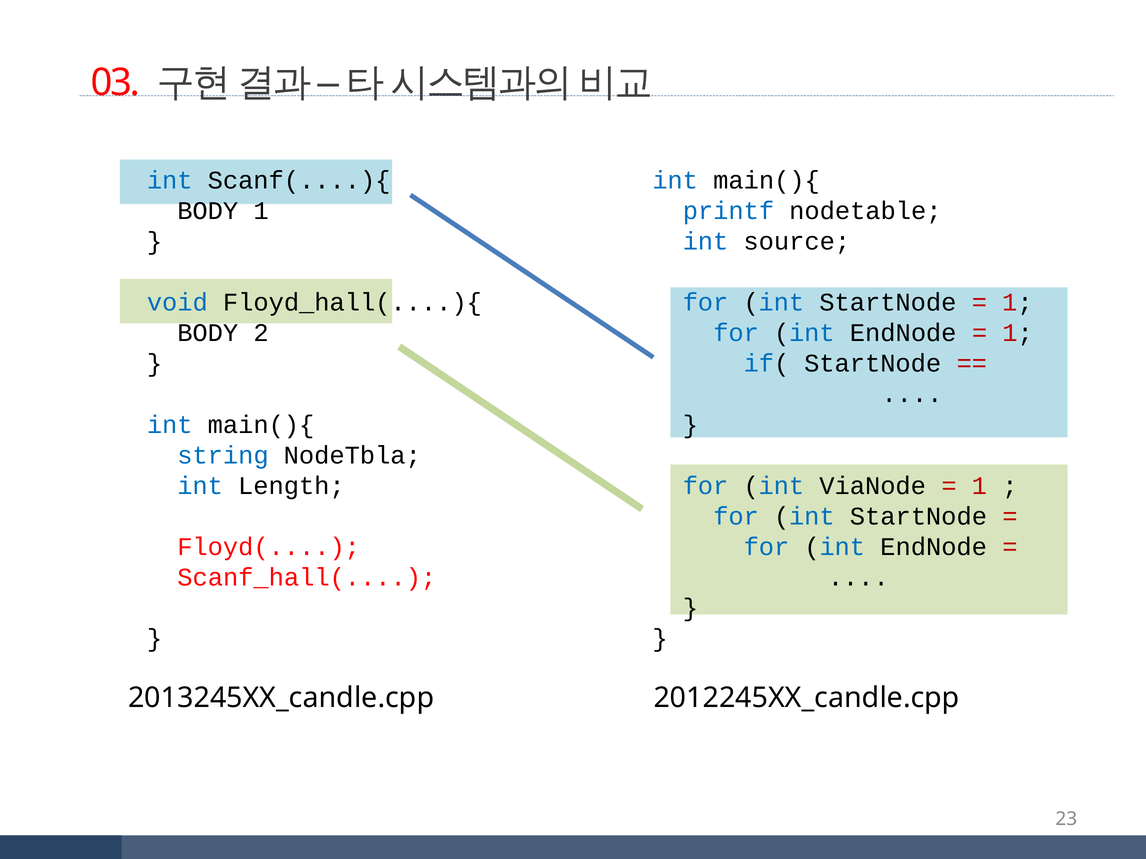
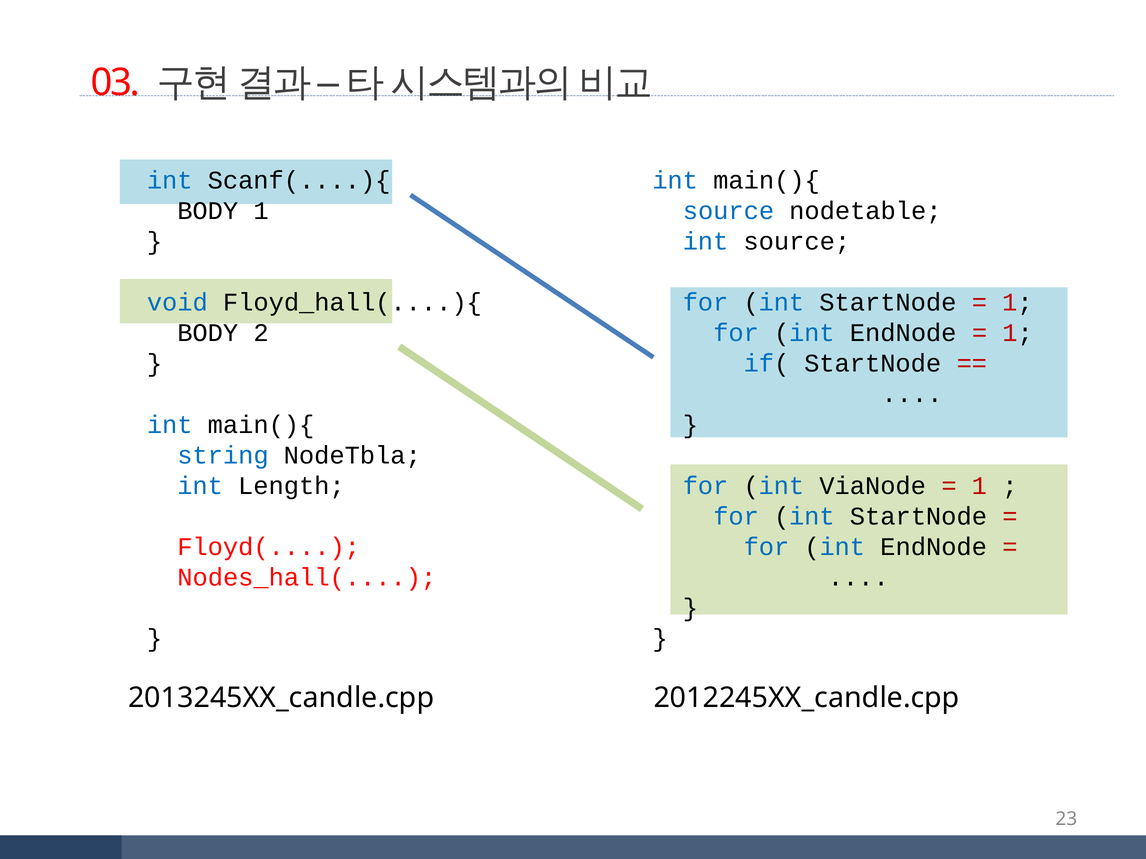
printf: printf -> source (728, 211)
Scanf_hall(: Scanf_hall( -> Nodes_hall( (307, 578)
